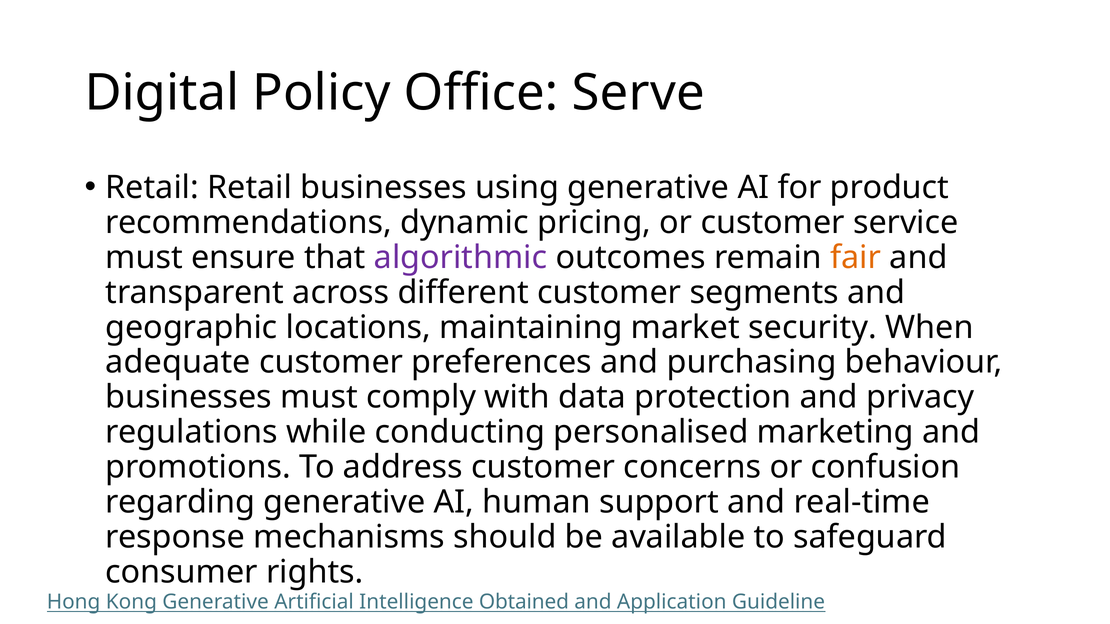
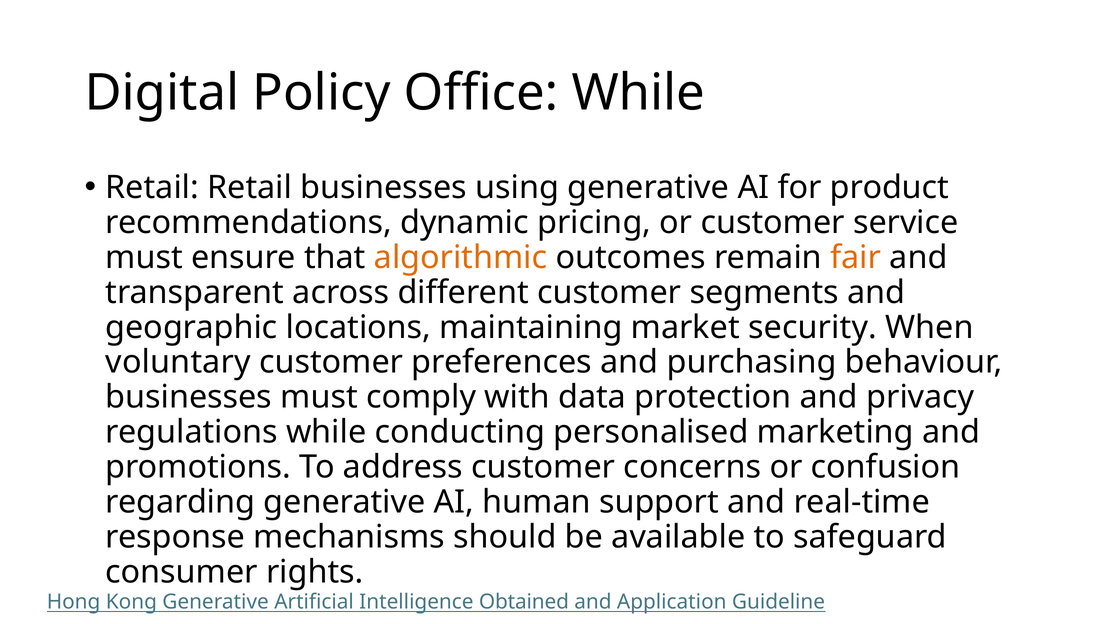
Office Serve: Serve -> While (638, 93)
algorithmic colour: purple -> orange (461, 258)
adequate: adequate -> voluntary (178, 363)
